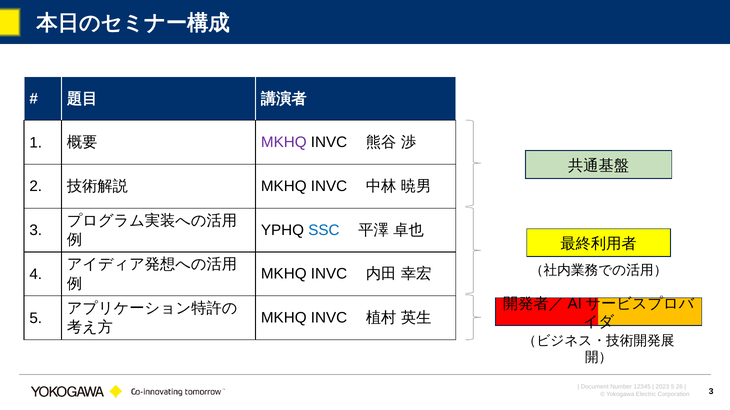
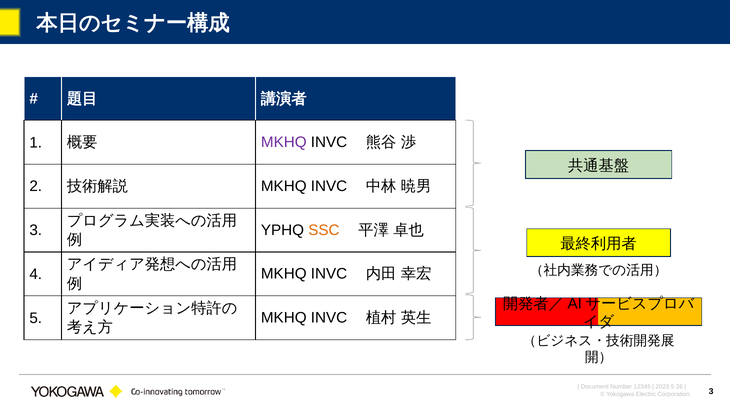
SSC colour: blue -> orange (324, 230)
